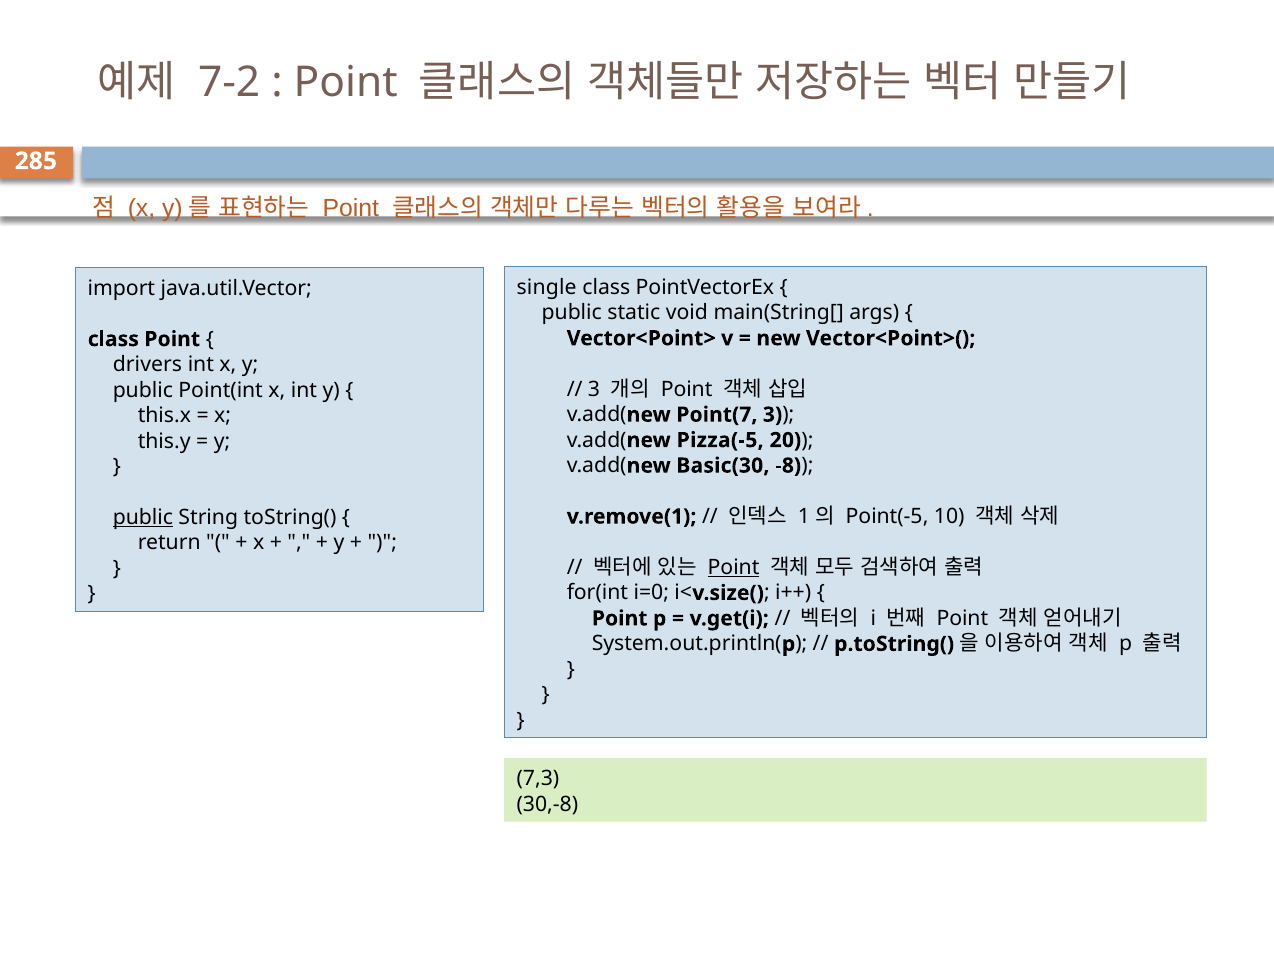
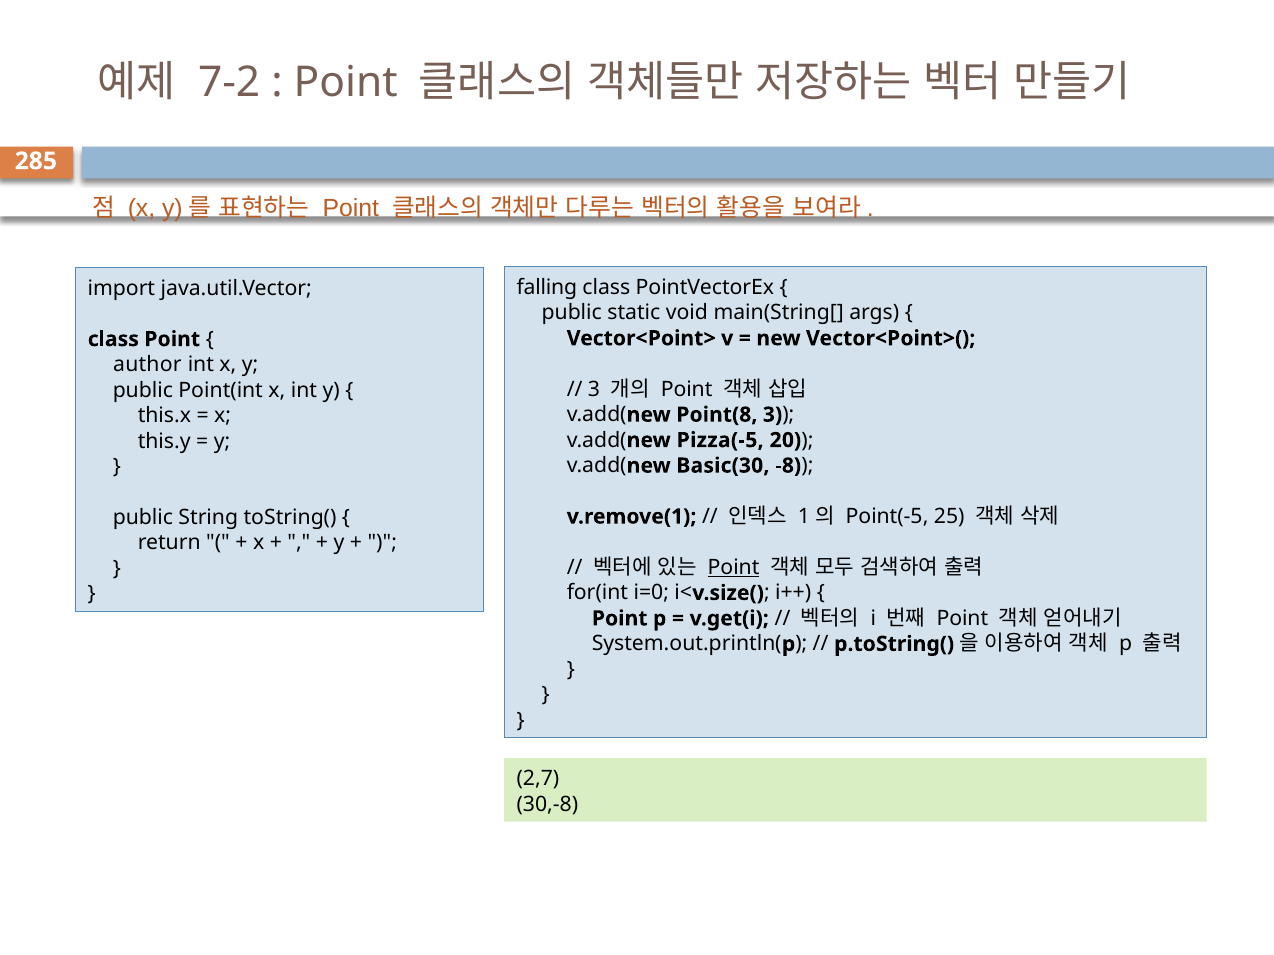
single: single -> falling (547, 288)
drivers: drivers -> author (147, 365)
Point(7: Point(7 -> Point(8 (717, 415)
public underline: present -> none (143, 518)
10: 10 -> 25 (949, 517)
7,3: 7,3 -> 2,7 (538, 779)
